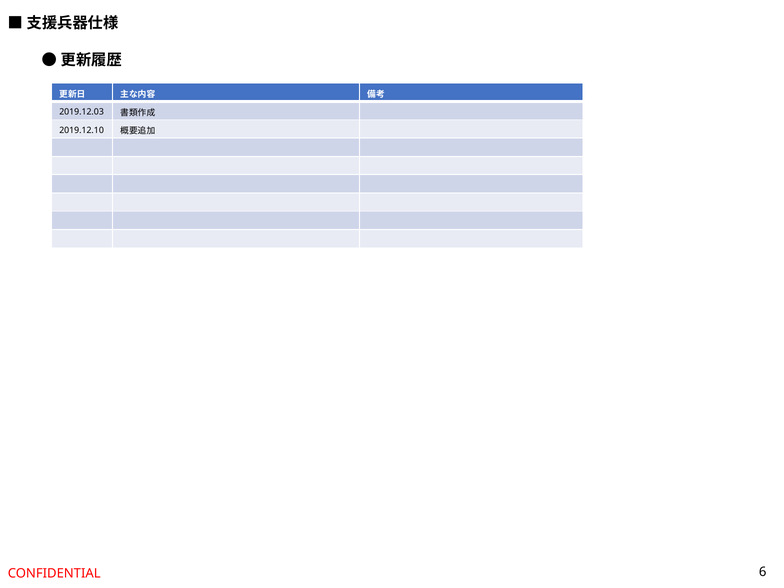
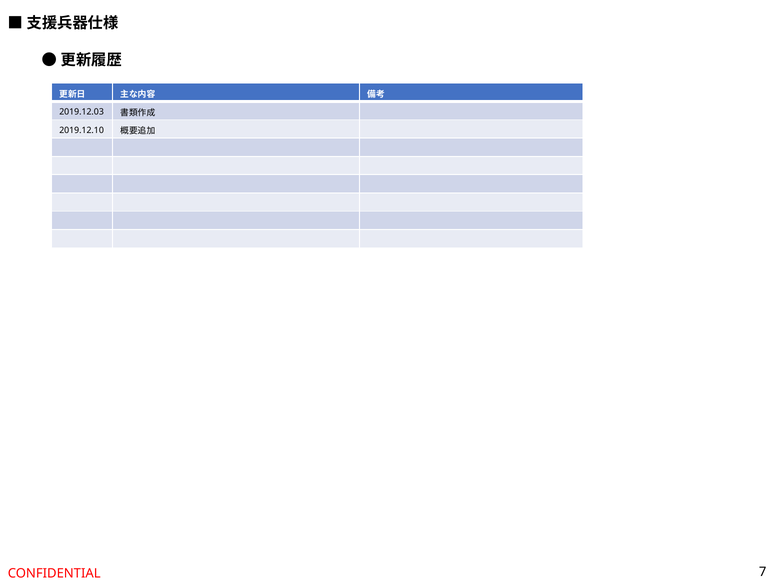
6: 6 -> 7 (763, 572)
